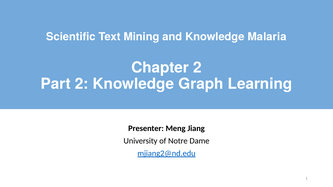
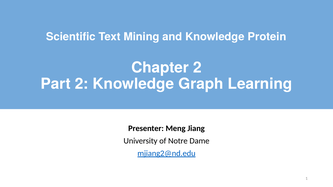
Malaria: Malaria -> Protein (267, 37)
